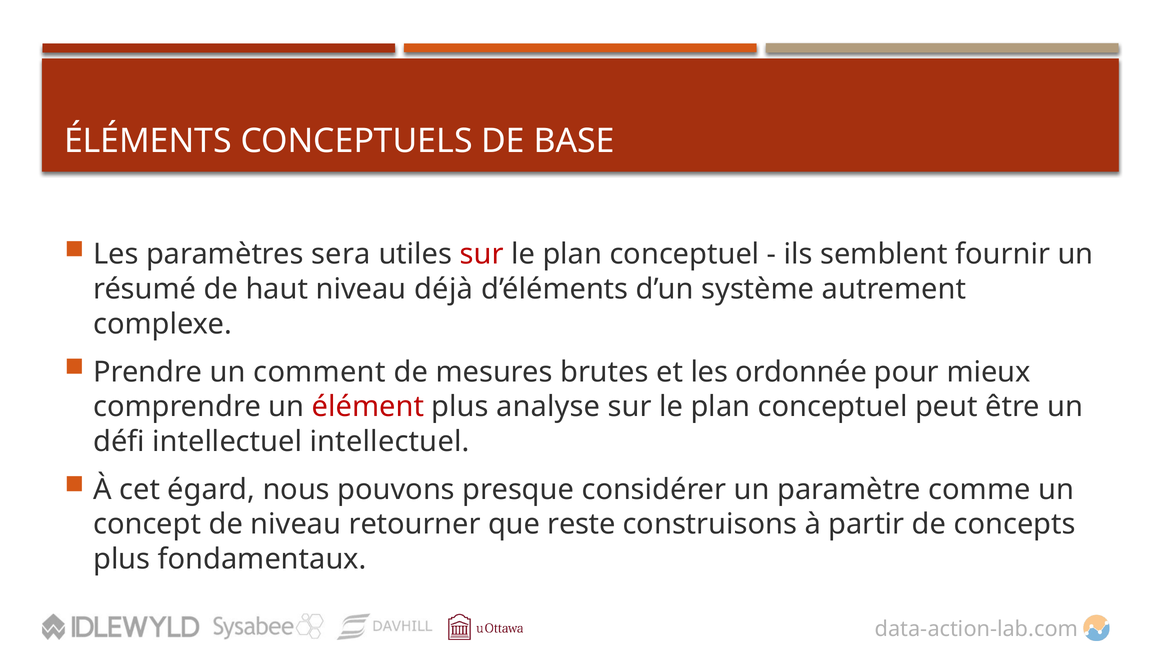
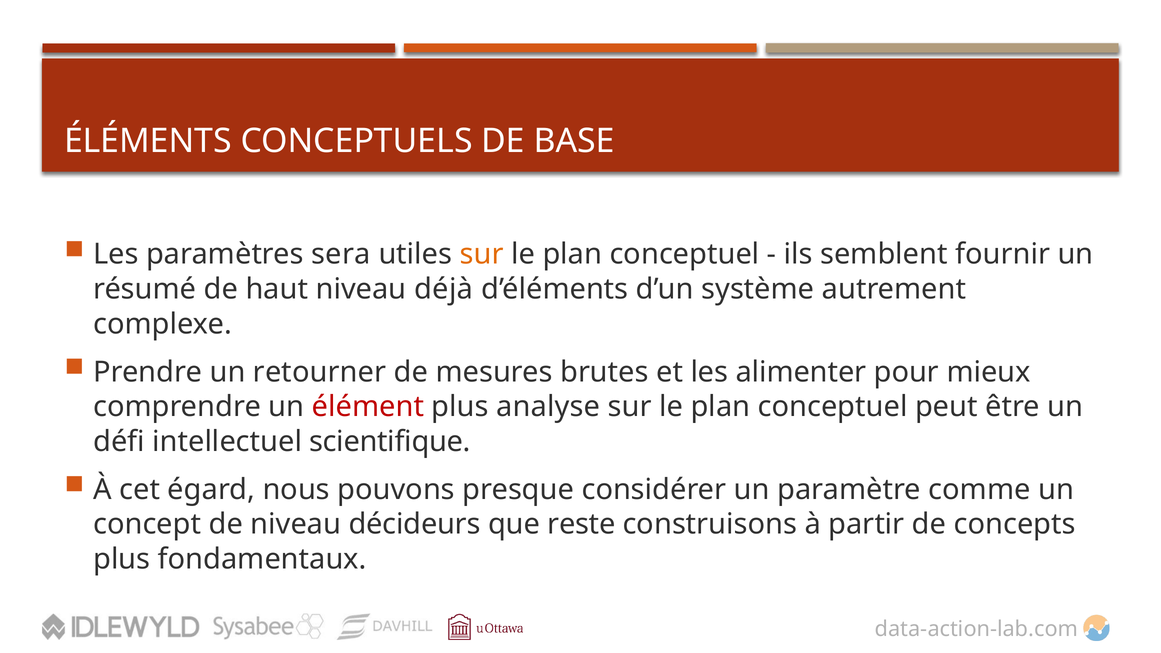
sur colour: red -> orange (482, 254)
comment: comment -> retourner (320, 372)
ordonnée: ordonnée -> alimenter (801, 372)
intellectuel intellectuel: intellectuel -> scientifique (390, 442)
retourner: retourner -> décideurs (415, 524)
